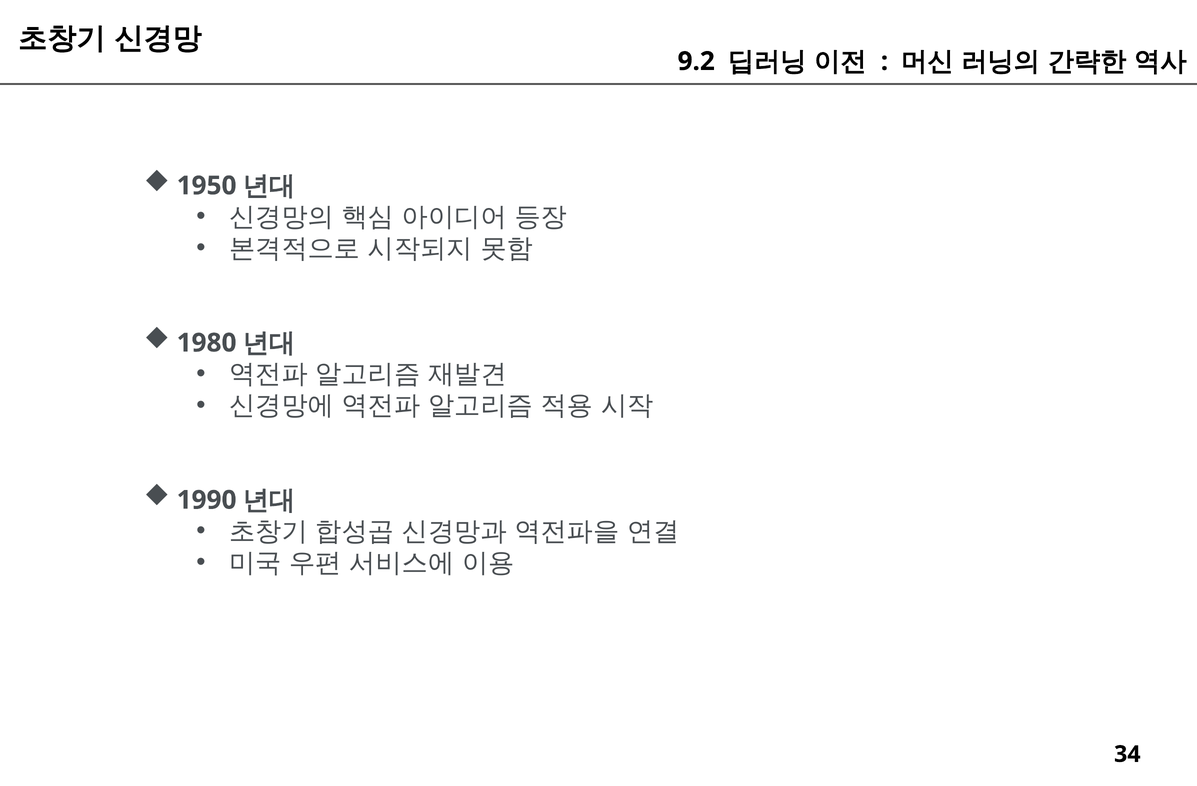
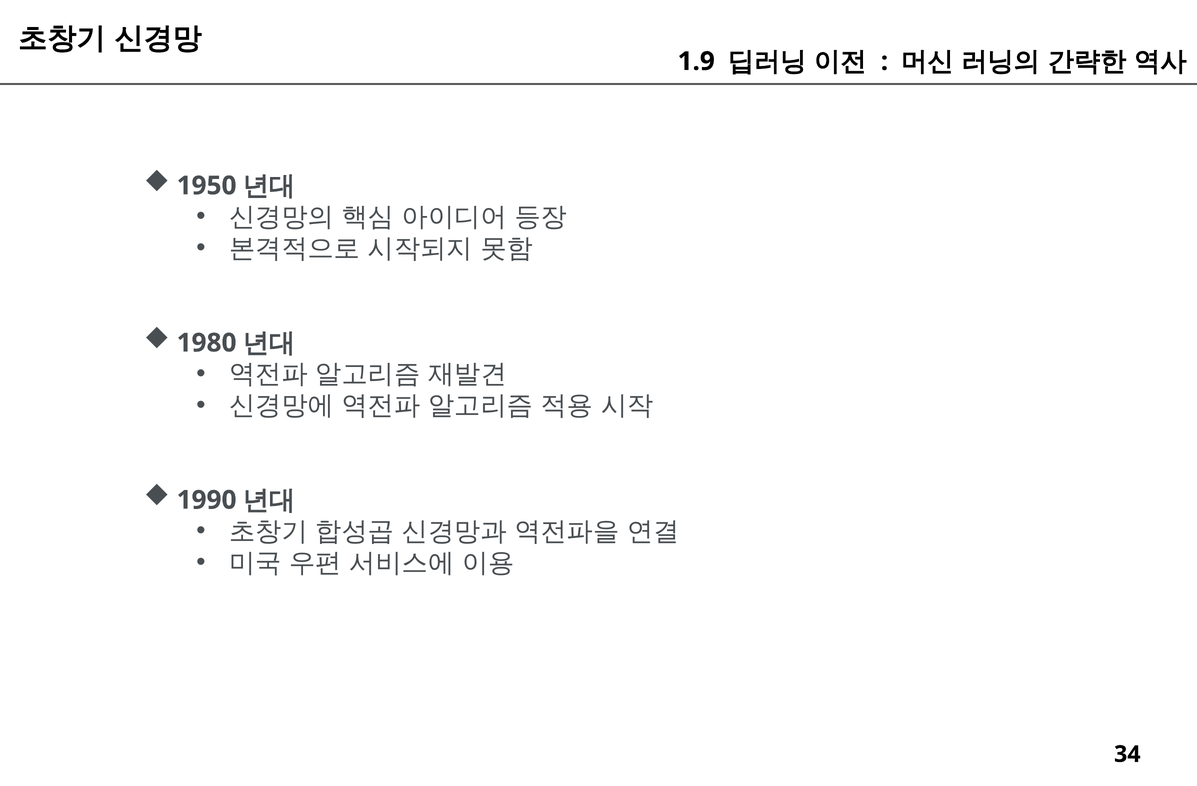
9.2: 9.2 -> 1.9 (696, 61)
